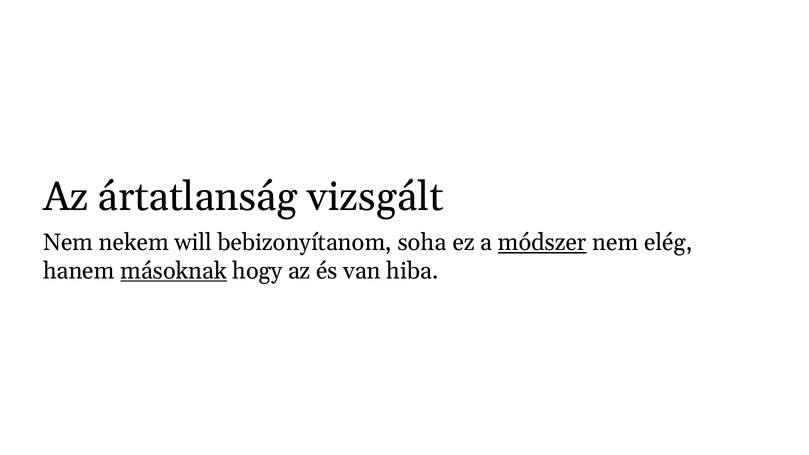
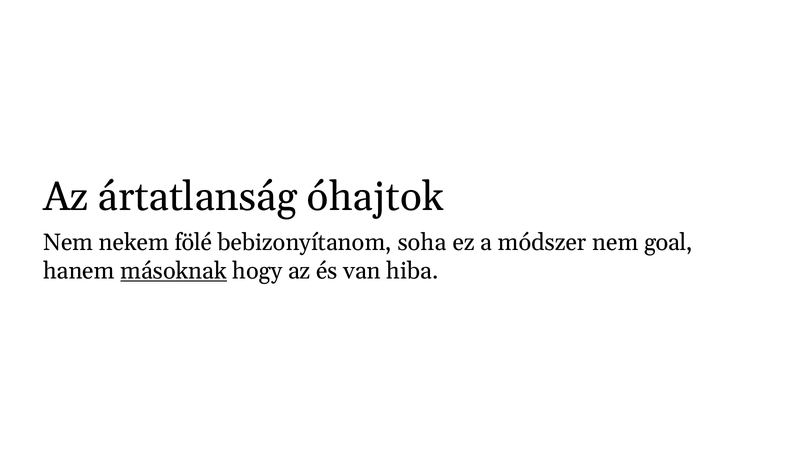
vizsgált: vizsgált -> óhajtok (375, 197)
will: will -> fölé (193, 243)
módszer underline: present -> none (542, 243)
elég: elég -> goal (668, 243)
